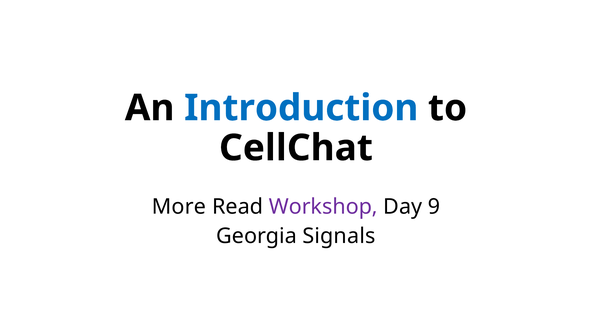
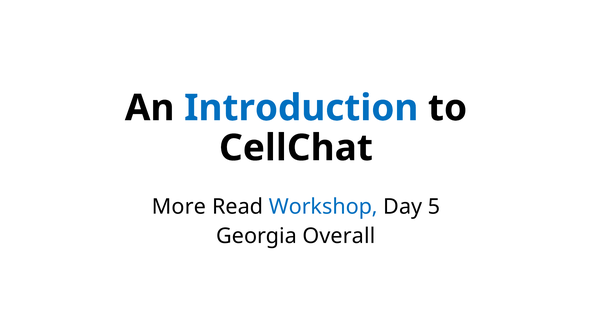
Workshop colour: purple -> blue (323, 207)
9: 9 -> 5 (434, 207)
Signals: Signals -> Overall (339, 236)
